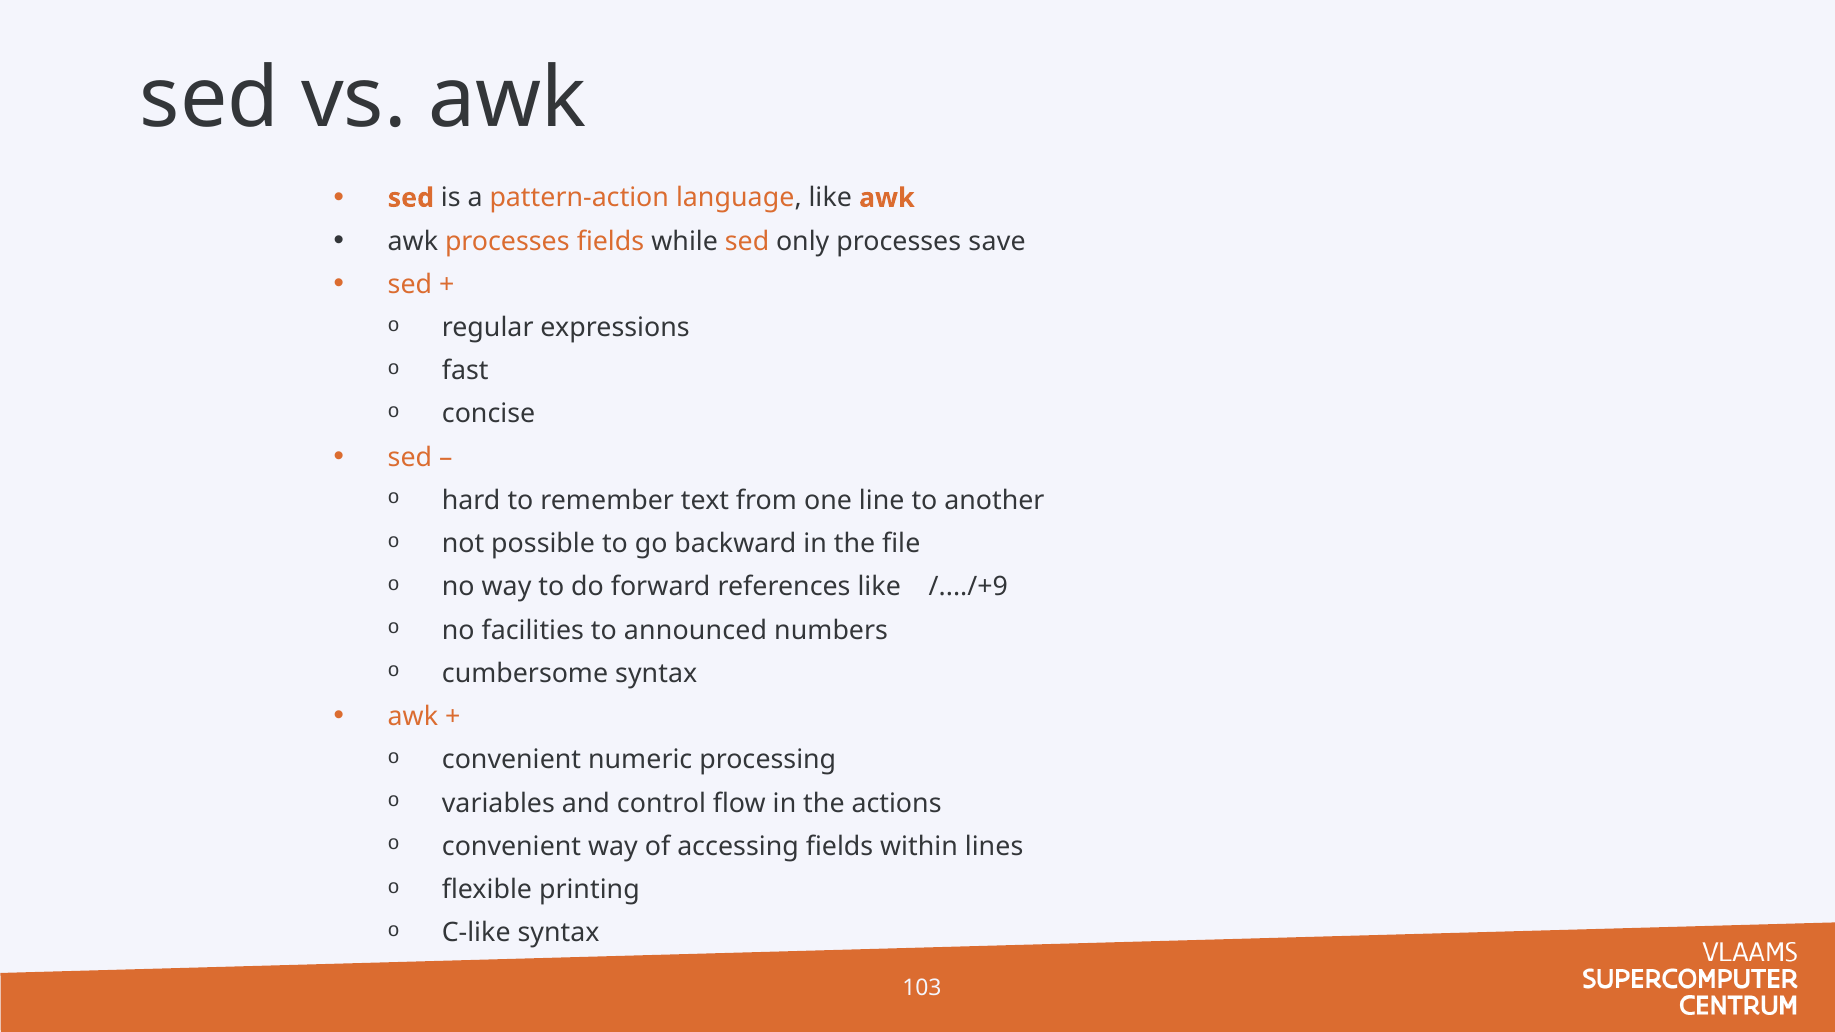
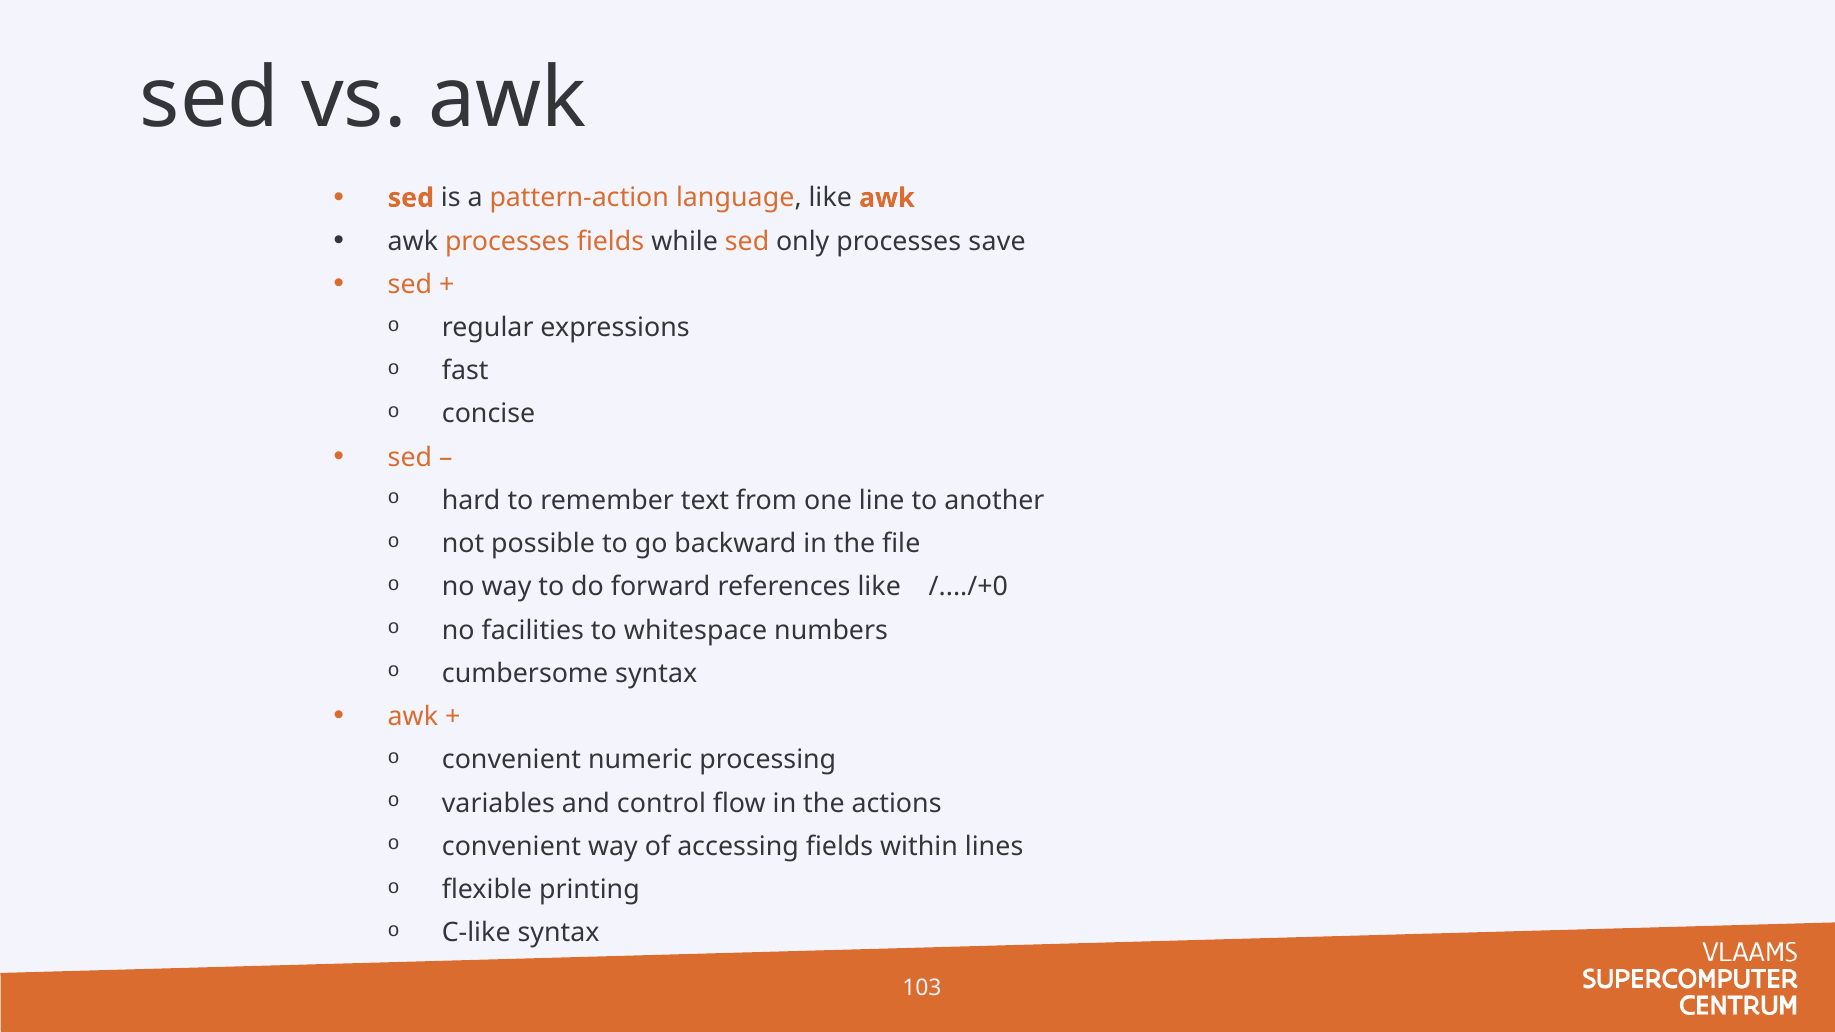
/..../+9: /..../+9 -> /..../+0 (968, 587)
announced: announced -> whitespace (695, 630)
